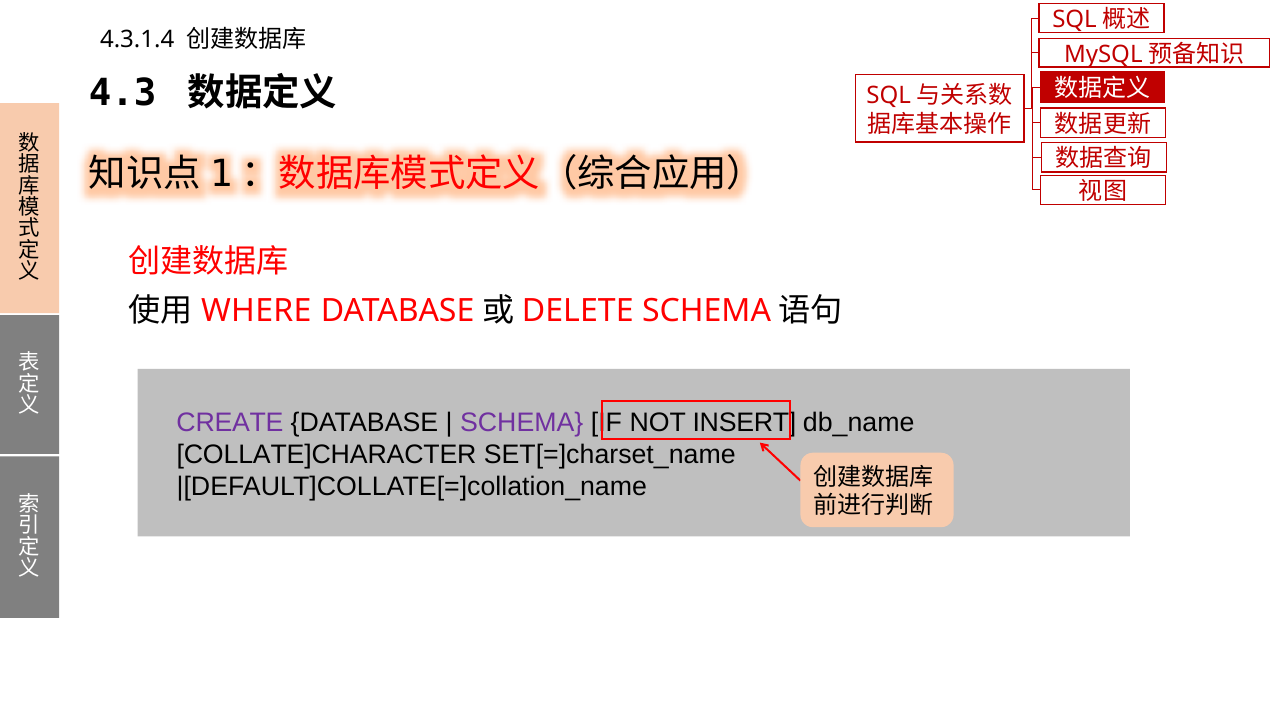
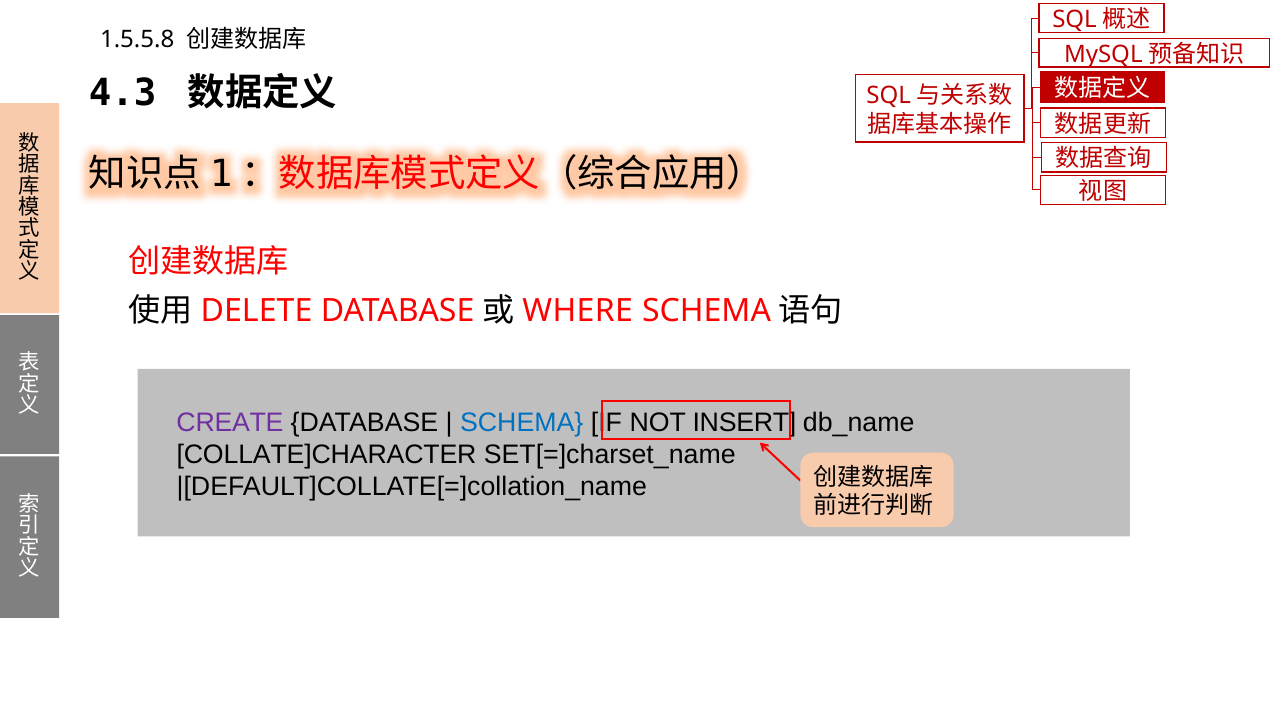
4.3.1.4: 4.3.1.4 -> 1.5.5.8 (137, 39)
WHERE: WHERE -> DELETE (256, 311)
DELETE: DELETE -> WHERE (578, 311)
SCHEMA colour: purple -> blue (522, 423)
